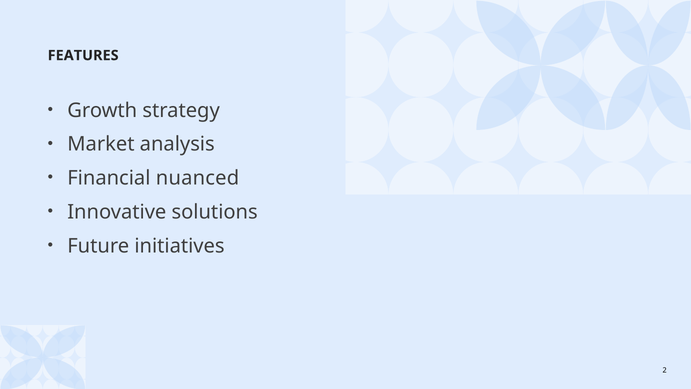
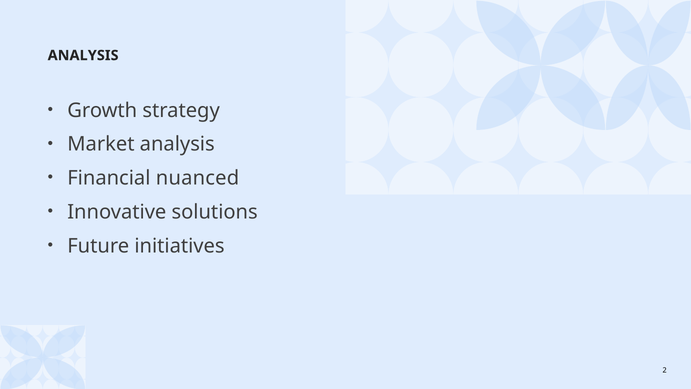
FEATURES: FEATURES -> ANALYSIS (83, 55)
